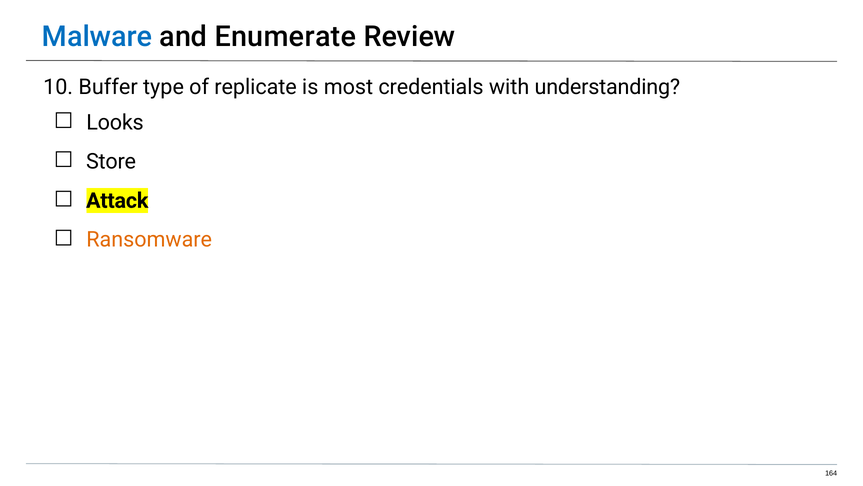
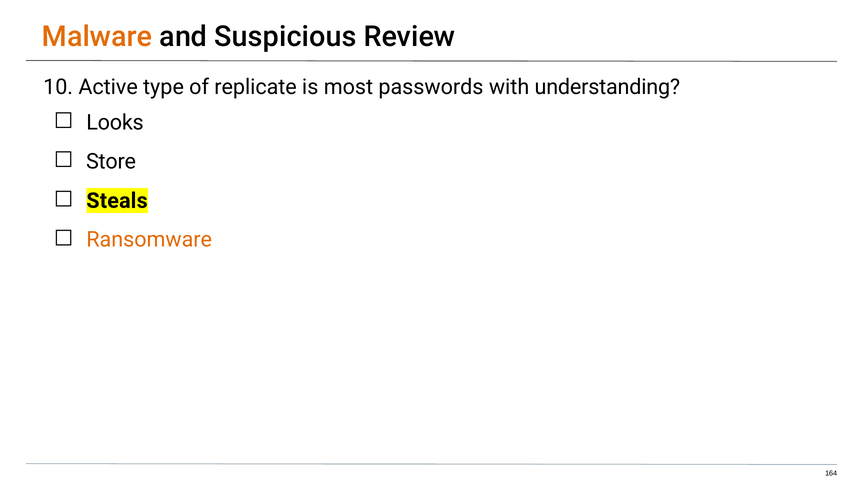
Malware colour: blue -> orange (97, 37)
Enumerate: Enumerate -> Suspicious (285, 37)
Buffer: Buffer -> Active (108, 87)
credentials: credentials -> passwords (431, 87)
Attack: Attack -> Steals (117, 200)
